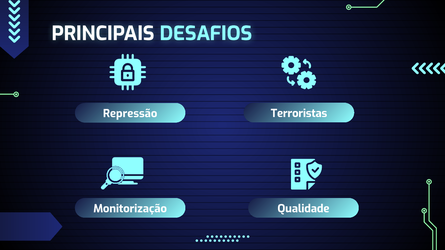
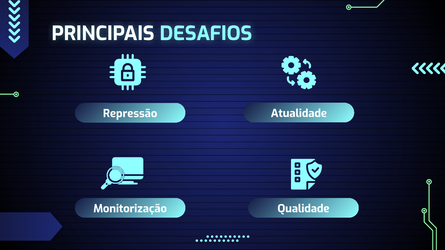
Terroristas: Terroristas -> Atualidade (299, 113)
